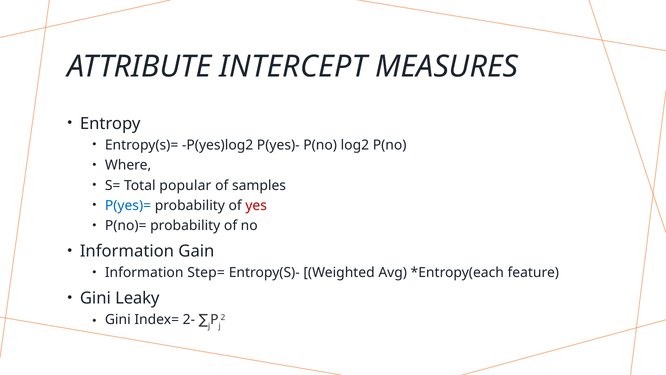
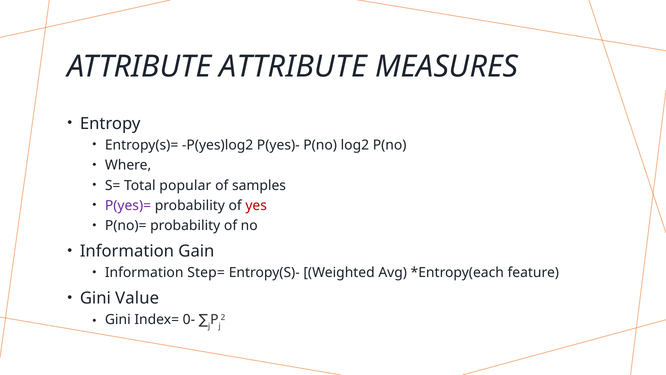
ATTRIBUTE INTERCEPT: INTERCEPT -> ATTRIBUTE (293, 67)
P(yes)= colour: blue -> purple (128, 205)
Leaky: Leaky -> Value (137, 298)
2-: 2- -> 0- (189, 320)
